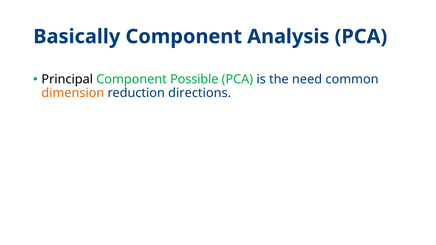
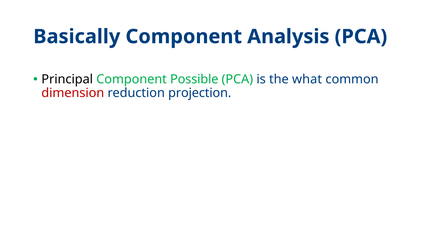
need: need -> what (307, 79)
dimension colour: orange -> red (73, 93)
directions: directions -> projection (200, 93)
